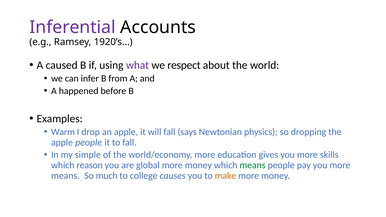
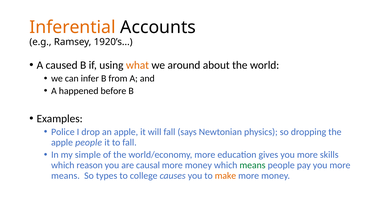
Inferential colour: purple -> orange (73, 27)
what colour: purple -> orange (137, 65)
respect: respect -> around (184, 65)
Warm: Warm -> Police (63, 132)
global: global -> causal (148, 165)
much: much -> types (107, 176)
